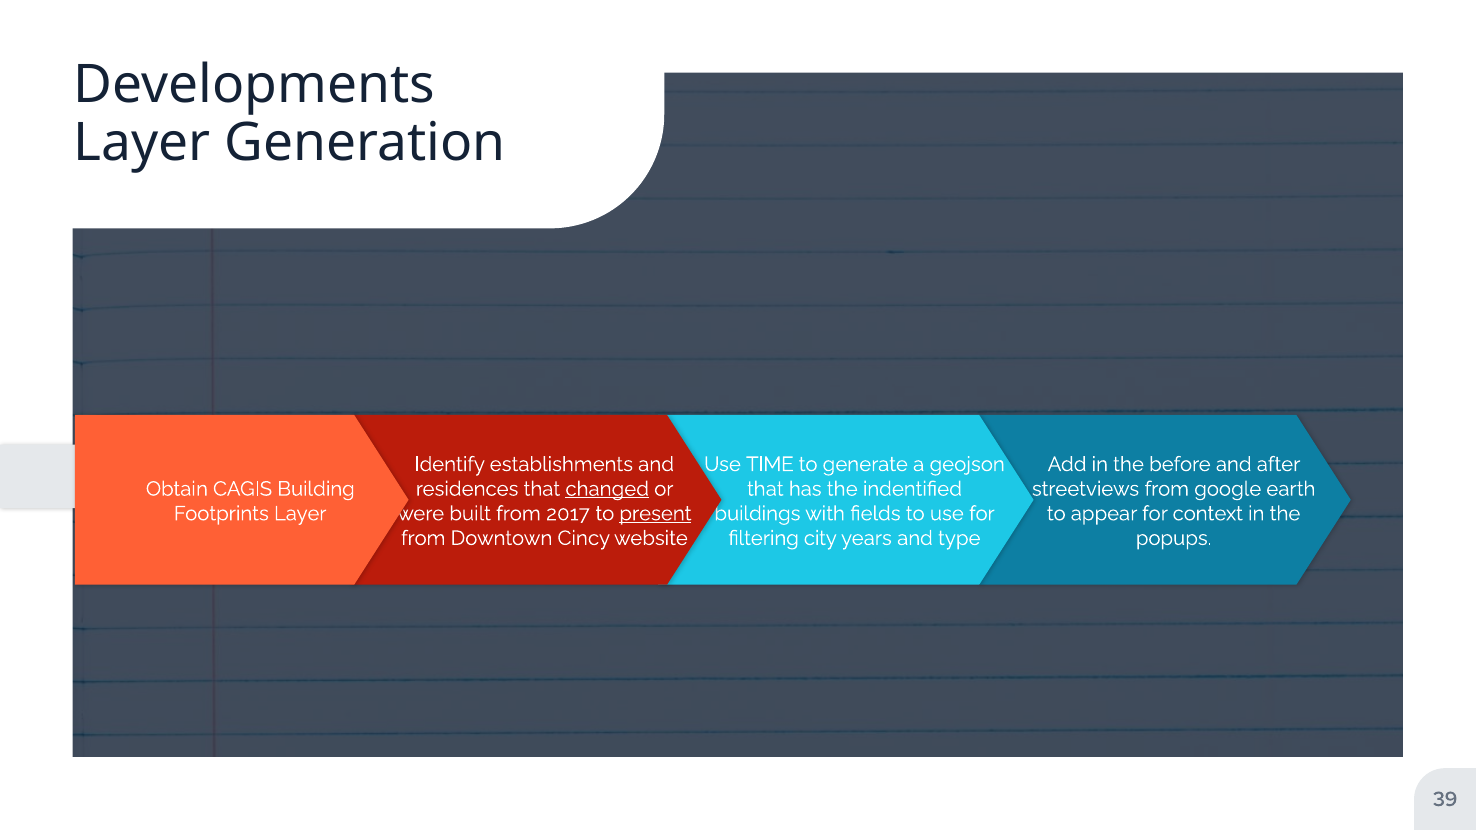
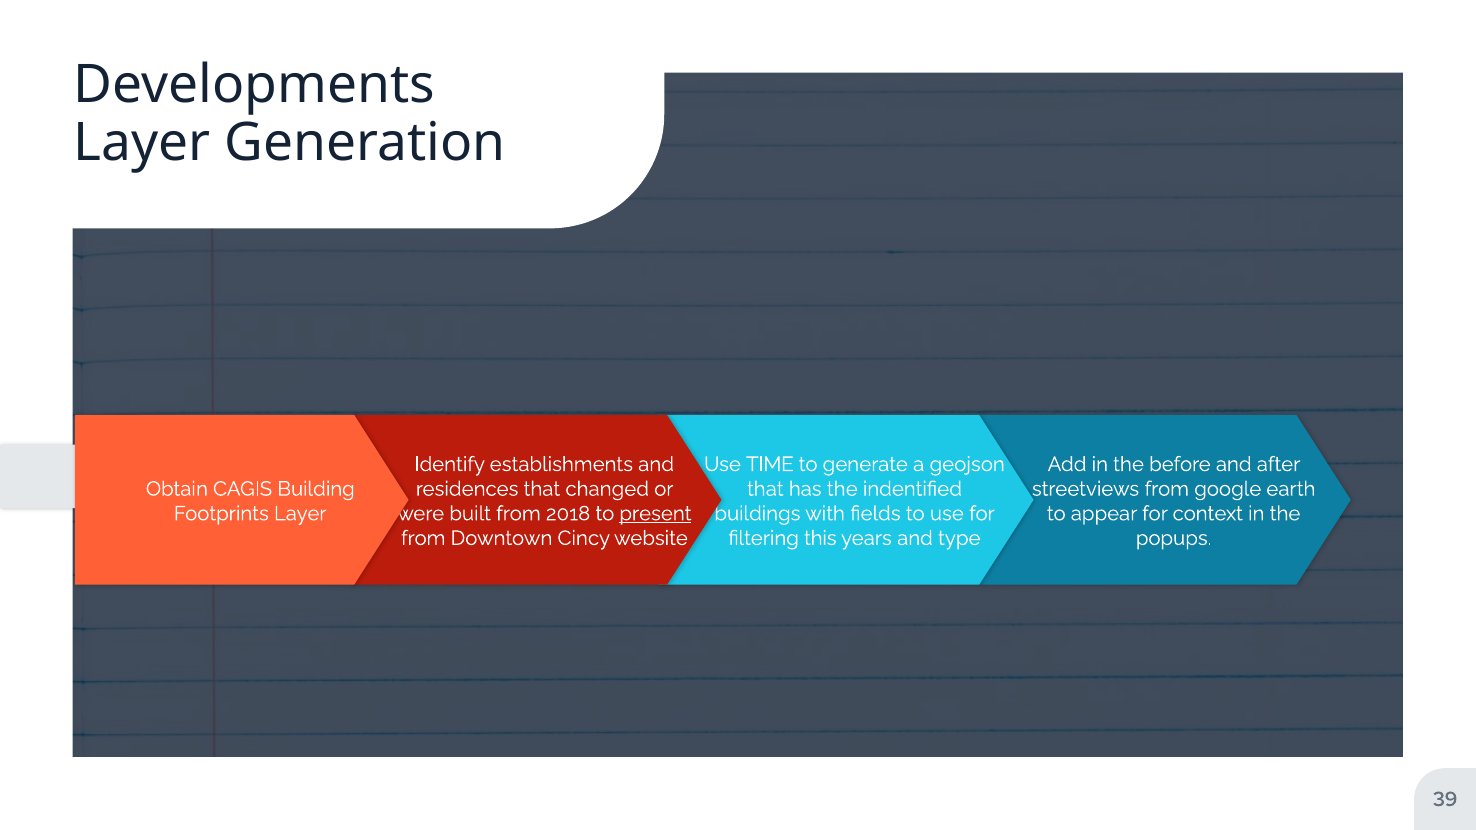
changed underline: present -> none (607, 489)
2017: 2017 -> 2018 (568, 514)
city: city -> this (820, 538)
